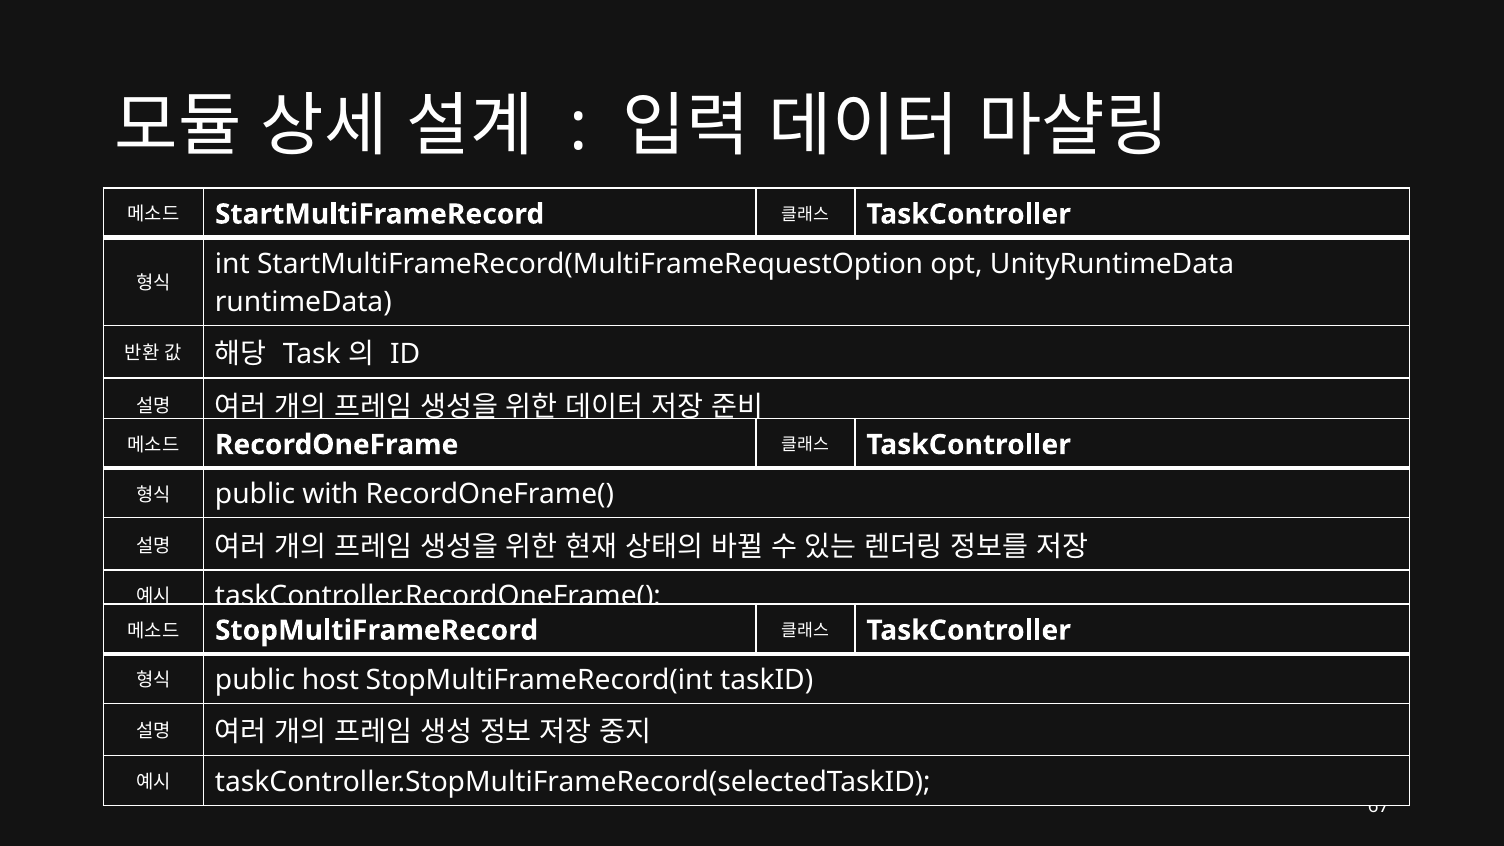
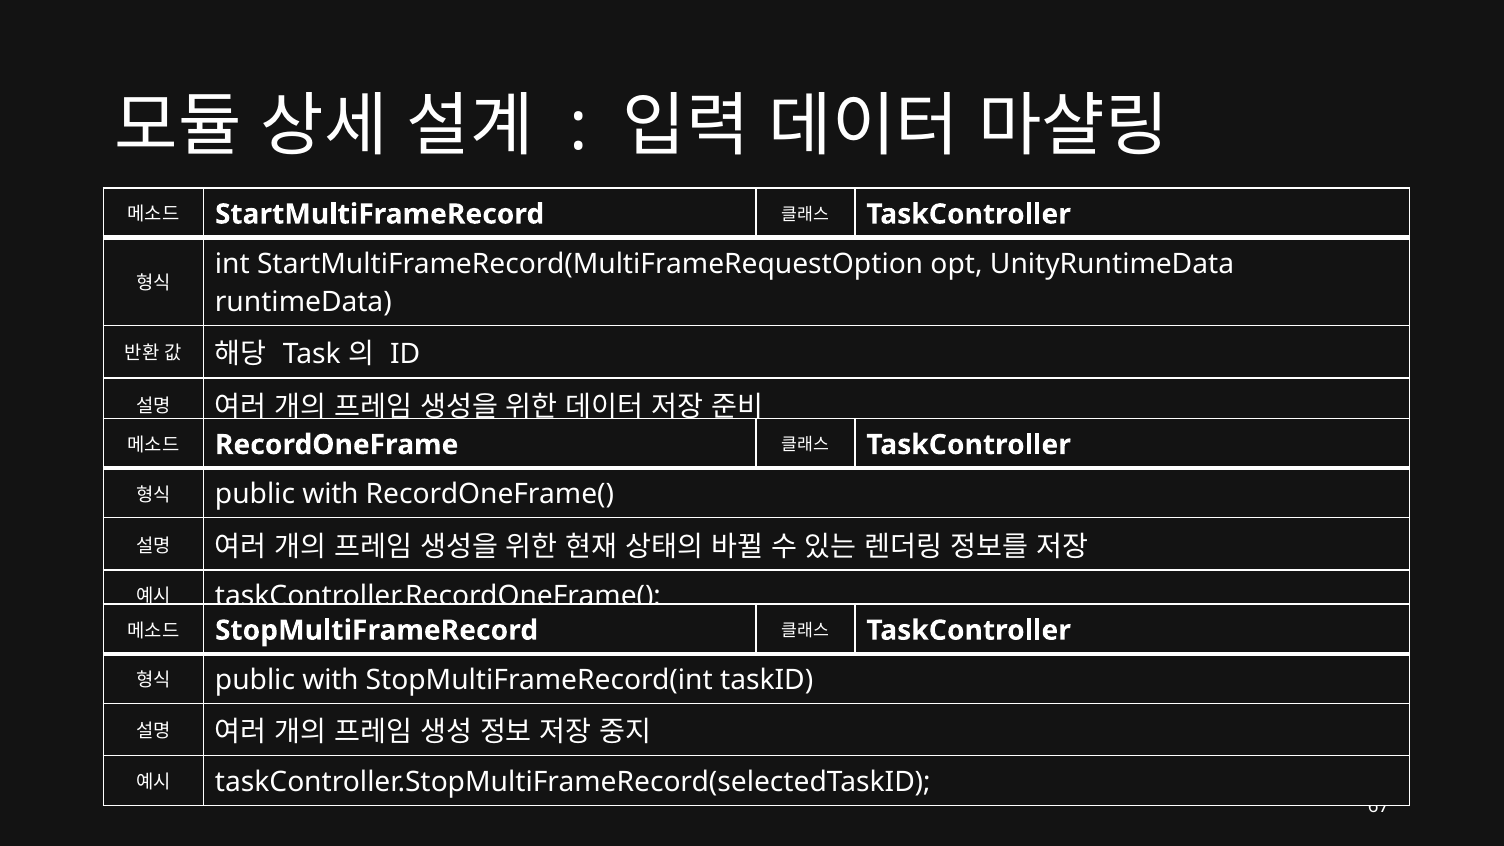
host: host -> with (330, 680)
